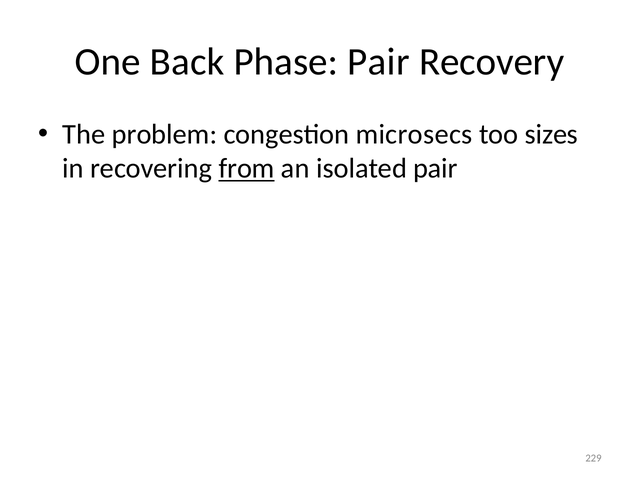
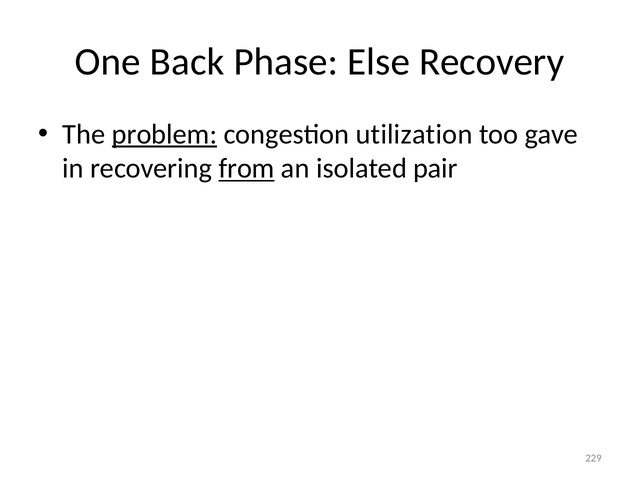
Phase Pair: Pair -> Else (379, 62)
problem underline: none -> present (164, 134)
microsecs: microsecs -> utilization (414, 134)
sizes: sizes -> gave (551, 134)
